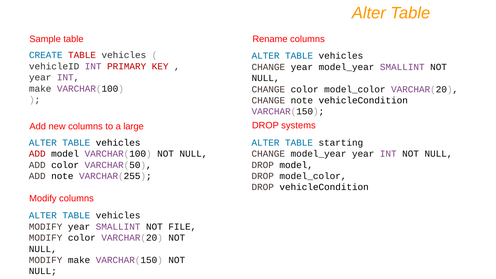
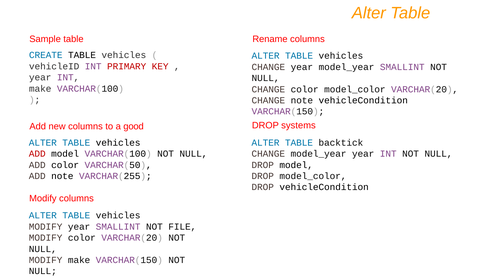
TABLE colour: red -> black (82, 55)
large: large -> good (134, 127)
starting: starting -> backtick (341, 143)
